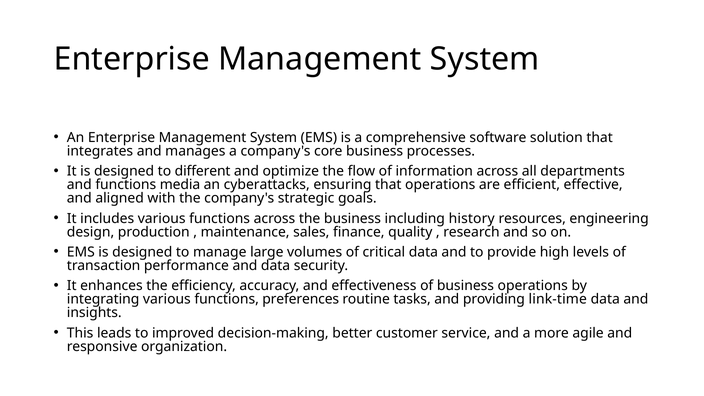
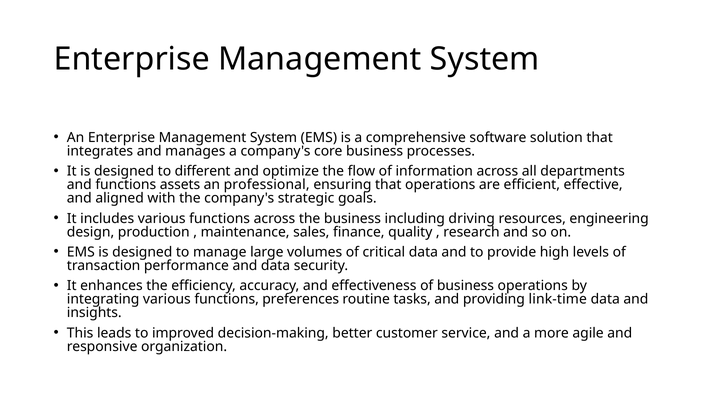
media: media -> assets (180, 185)
cyberattacks: cyberattacks -> professional (267, 185)
history: history -> driving (472, 218)
